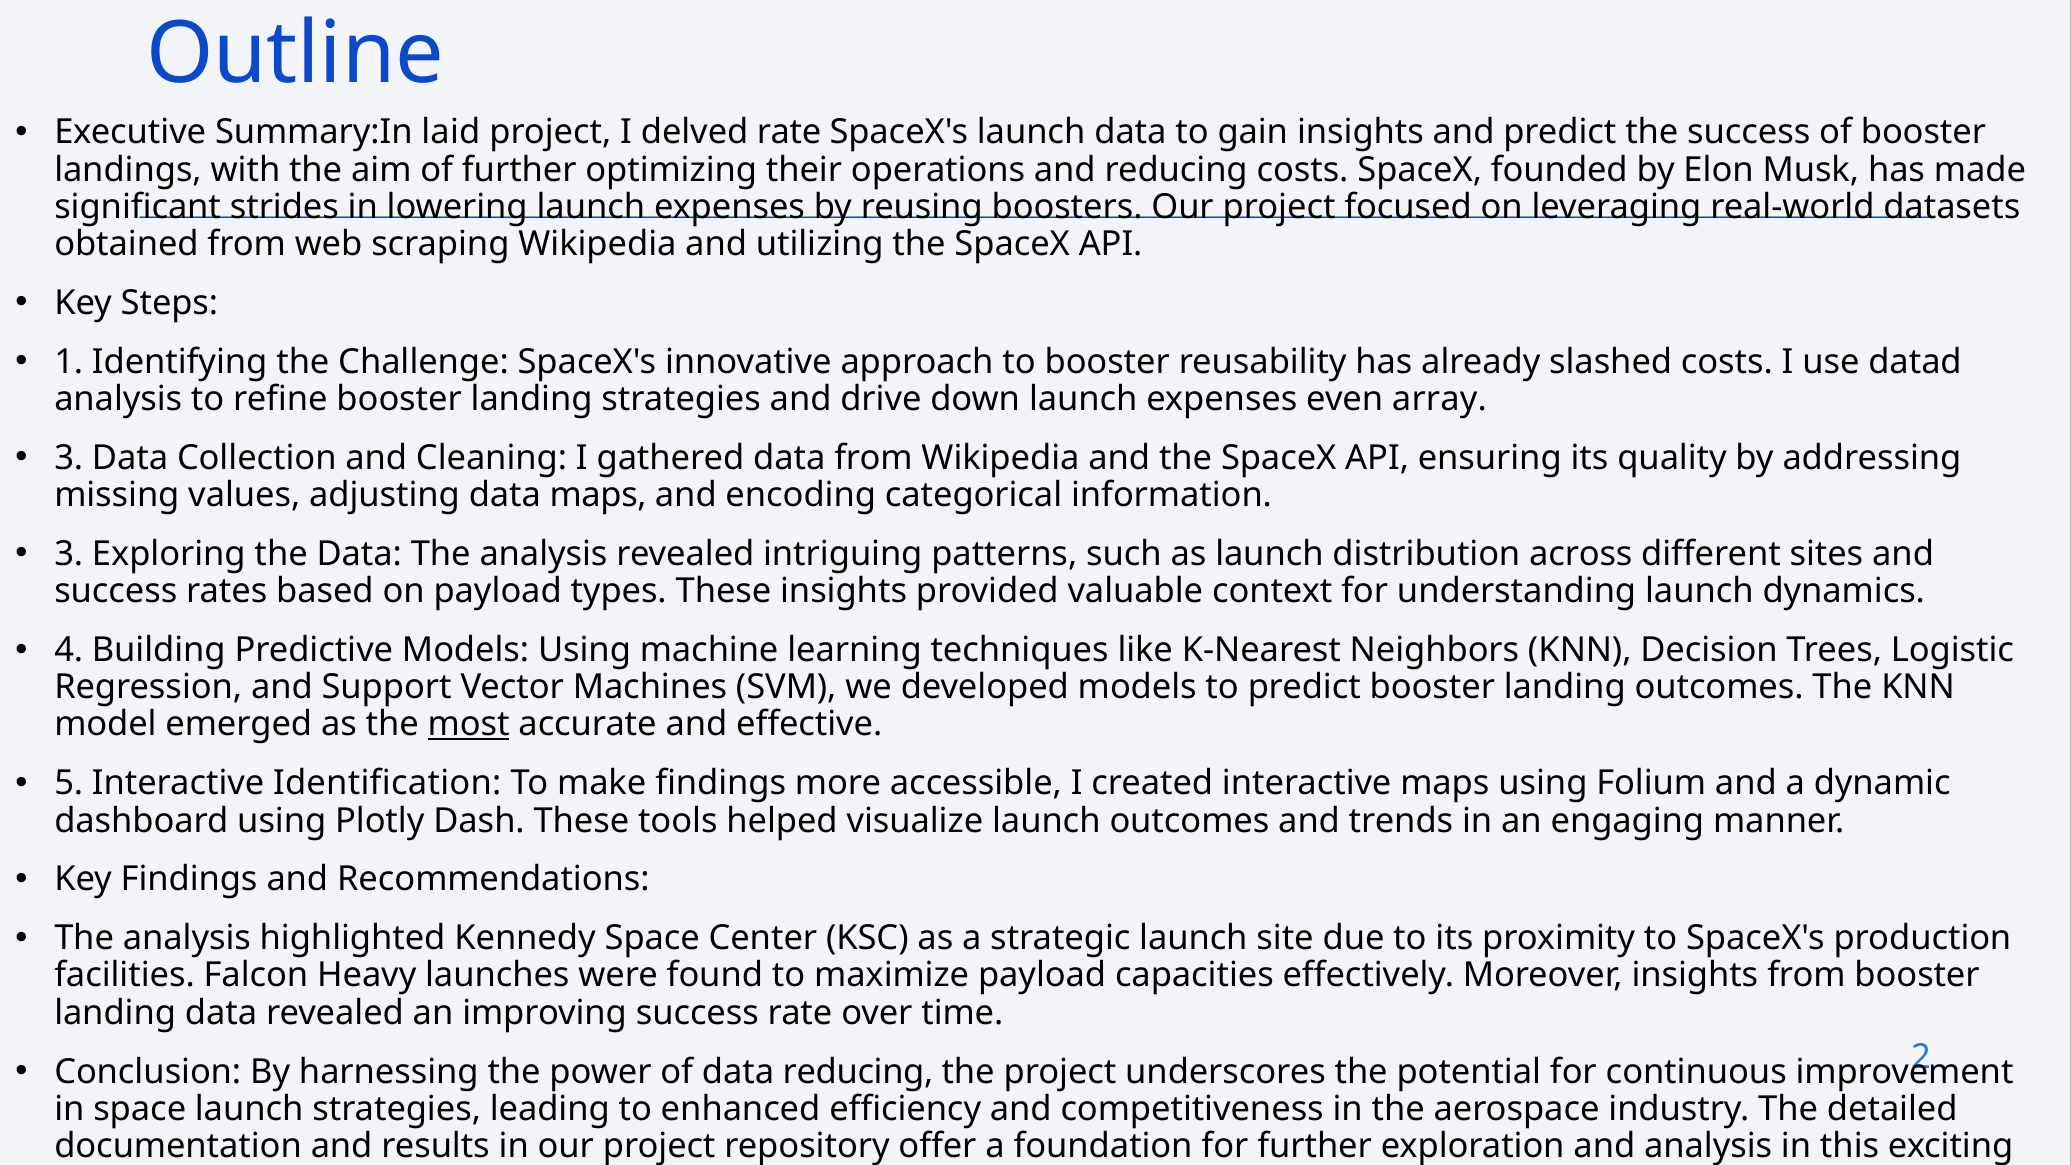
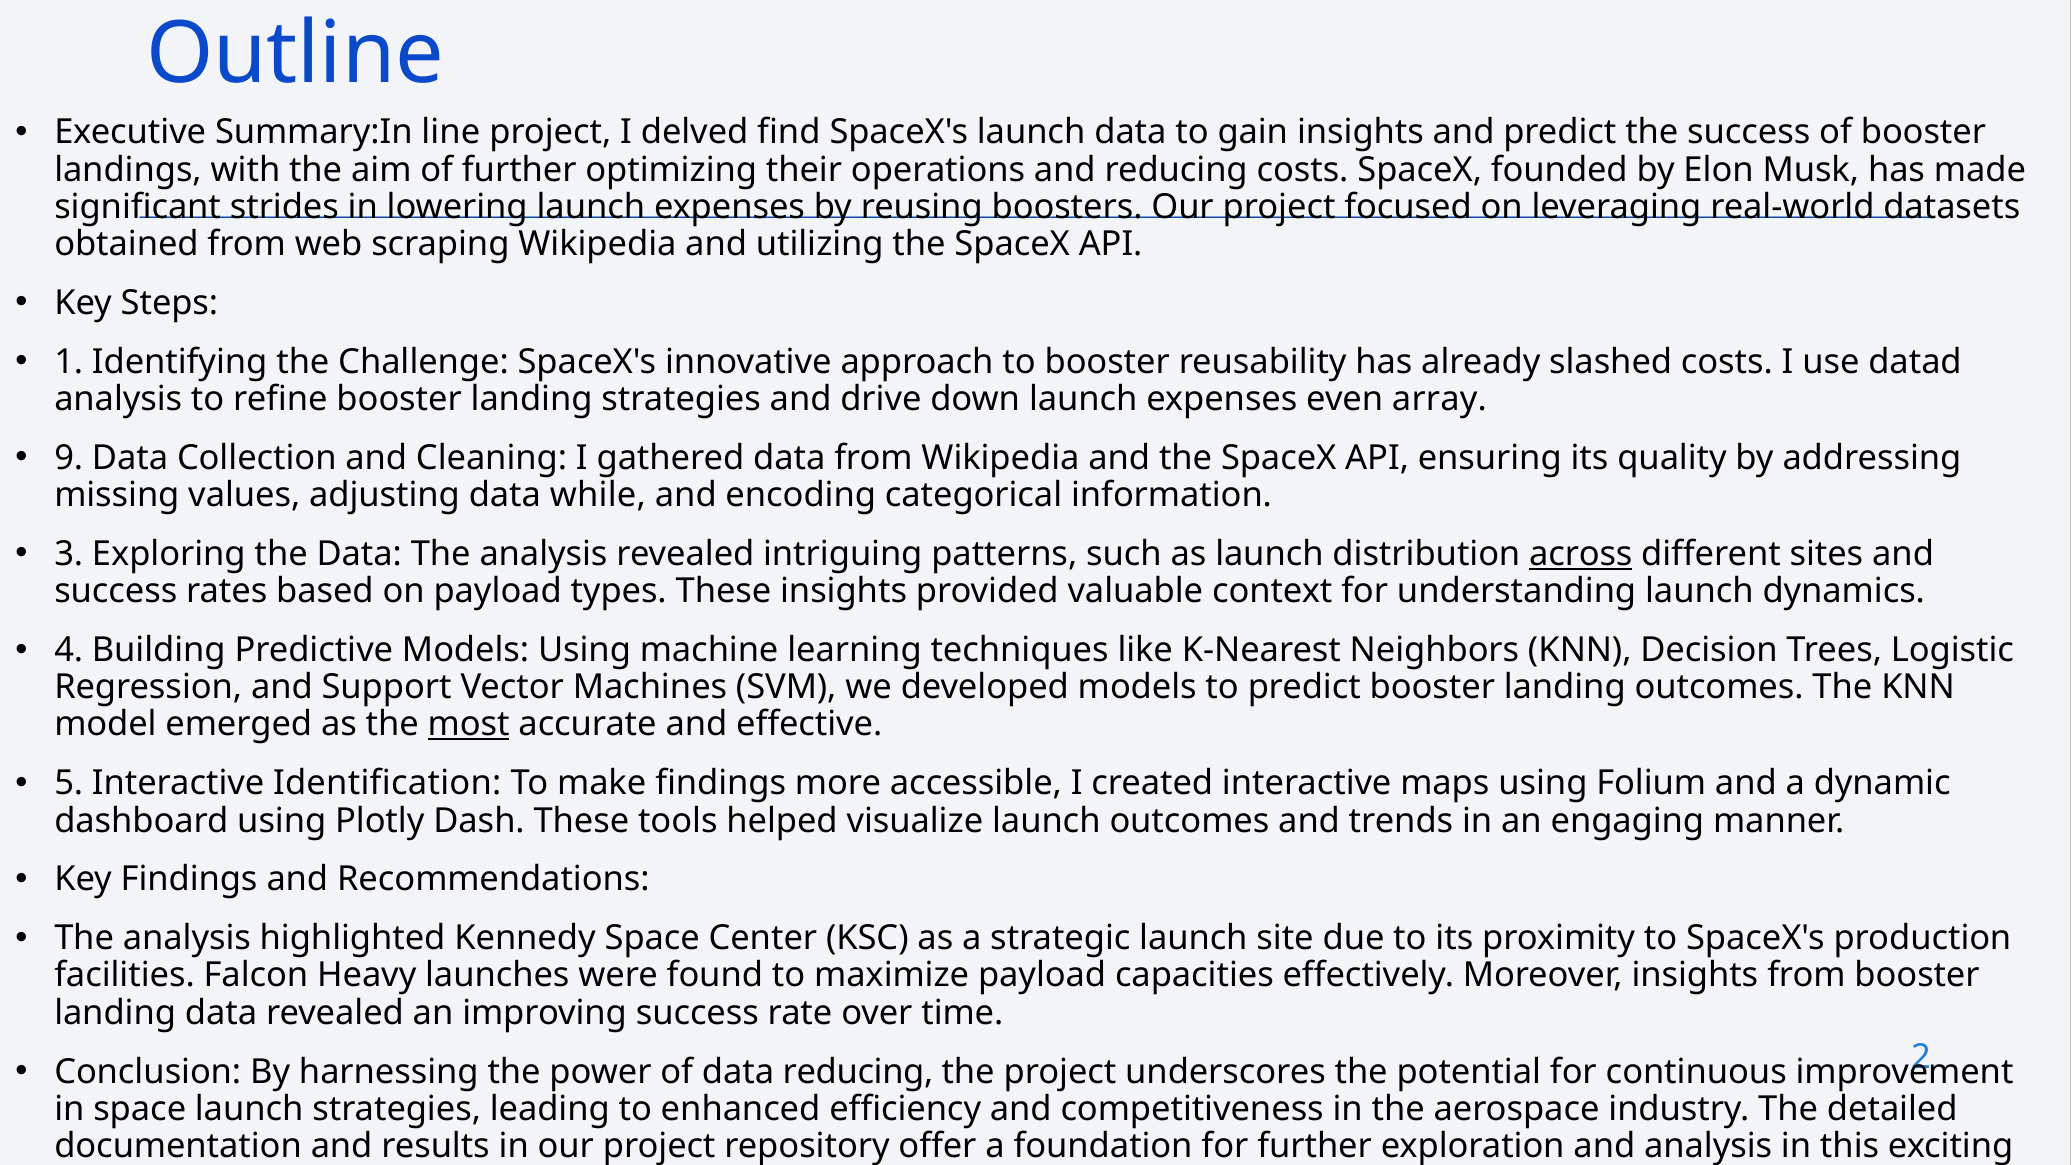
laid: laid -> line (451, 133)
delved rate: rate -> find (789, 133)
3: 3 -> 9 (69, 458)
data maps: maps -> while (598, 495)
across underline: none -> present (1581, 554)
